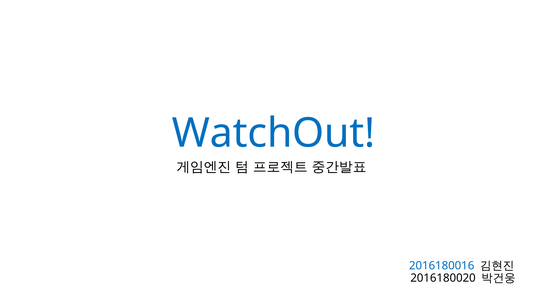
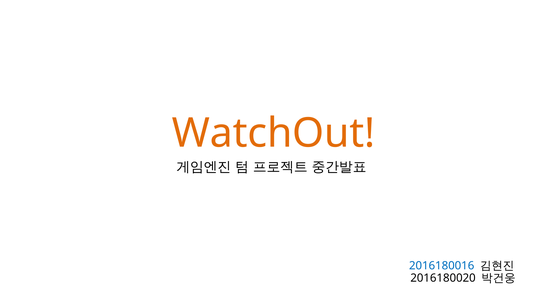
WatchOut colour: blue -> orange (274, 133)
